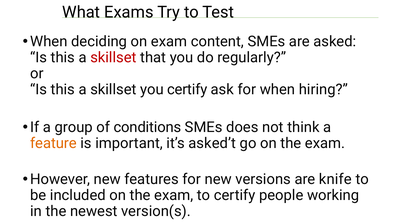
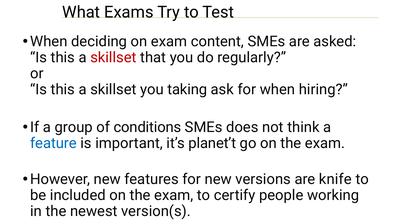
you certify: certify -> taking (187, 89)
feature colour: orange -> blue (53, 143)
asked’t: asked’t -> planet’t (212, 143)
